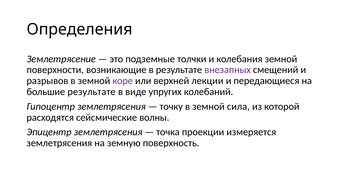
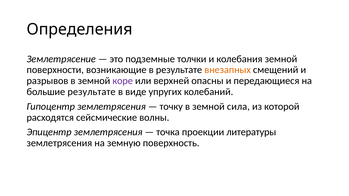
внезапных colour: purple -> orange (228, 70)
лекции: лекции -> опасны (207, 81)
измеряется: измеряется -> литературы (251, 132)
